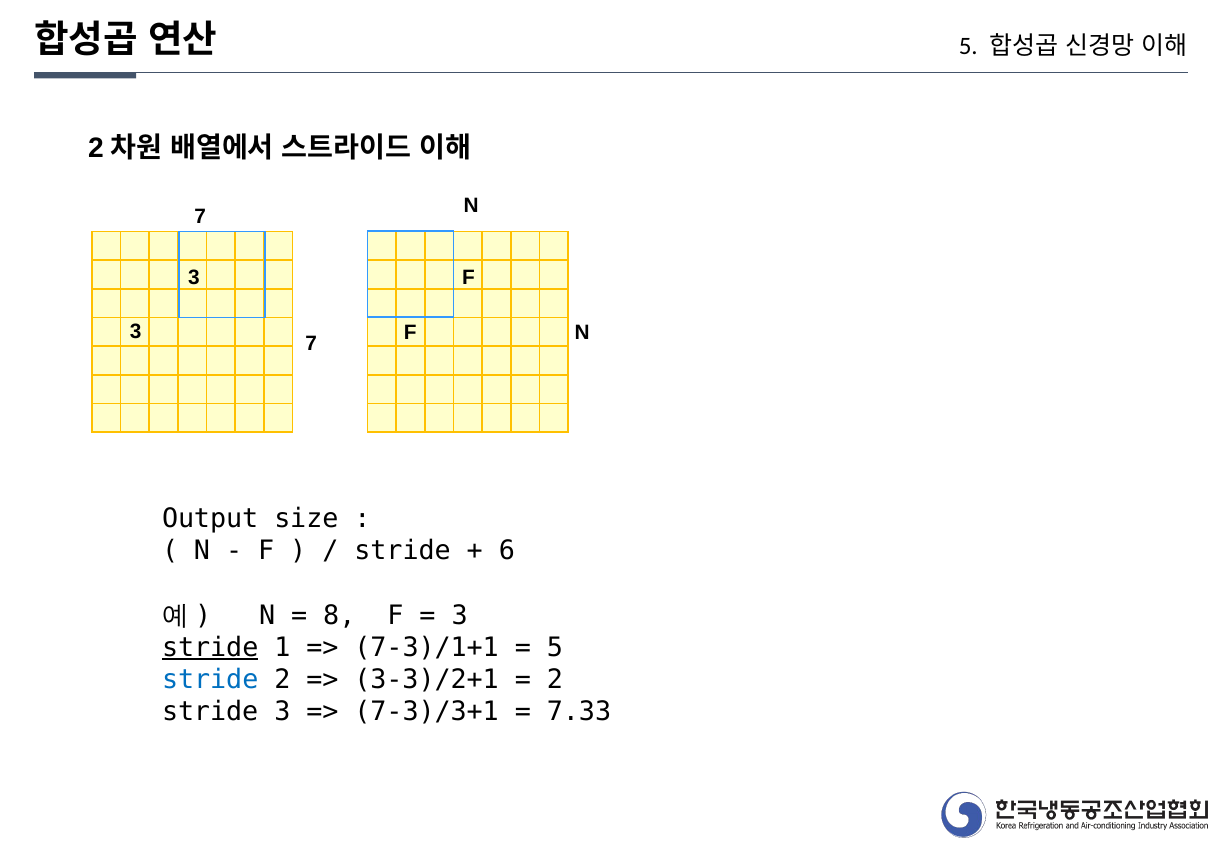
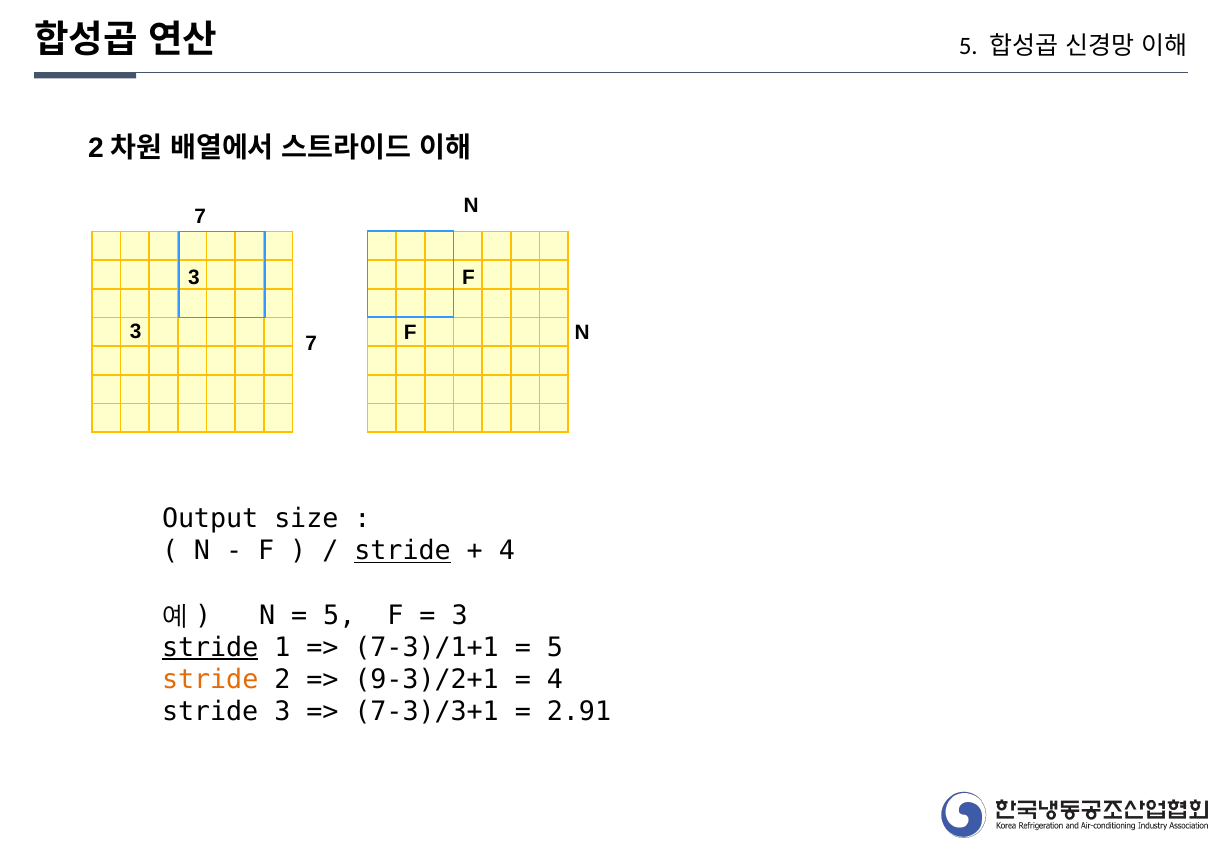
stride underline: none -> present (403, 551)
6: 6 -> 4 (507, 551)
8: 8 -> 5 (339, 615)
stride colour: blue -> orange (210, 680)
3-3)/2+1: 3-3)/2+1 -> 9-3)/2+1 (427, 680)
2: 2 -> 4 (555, 680)
7.33: 7.33 -> 2.91 (579, 712)
